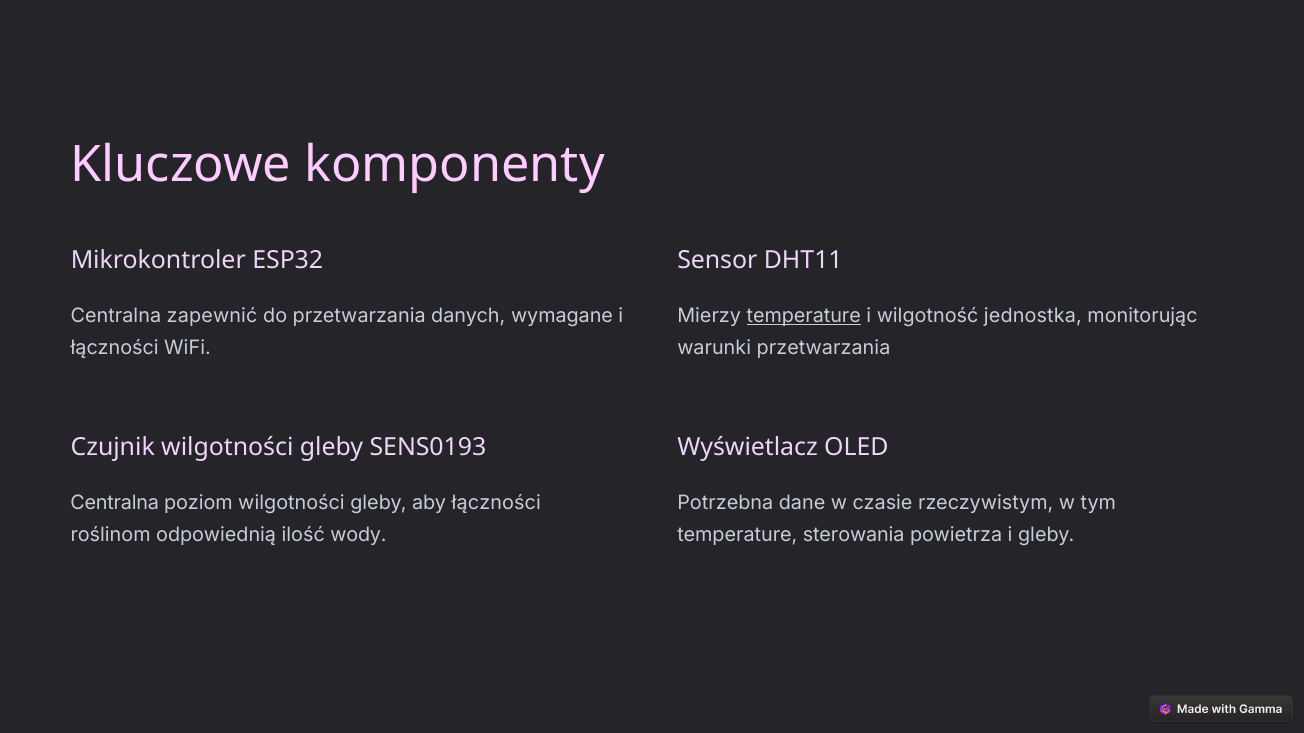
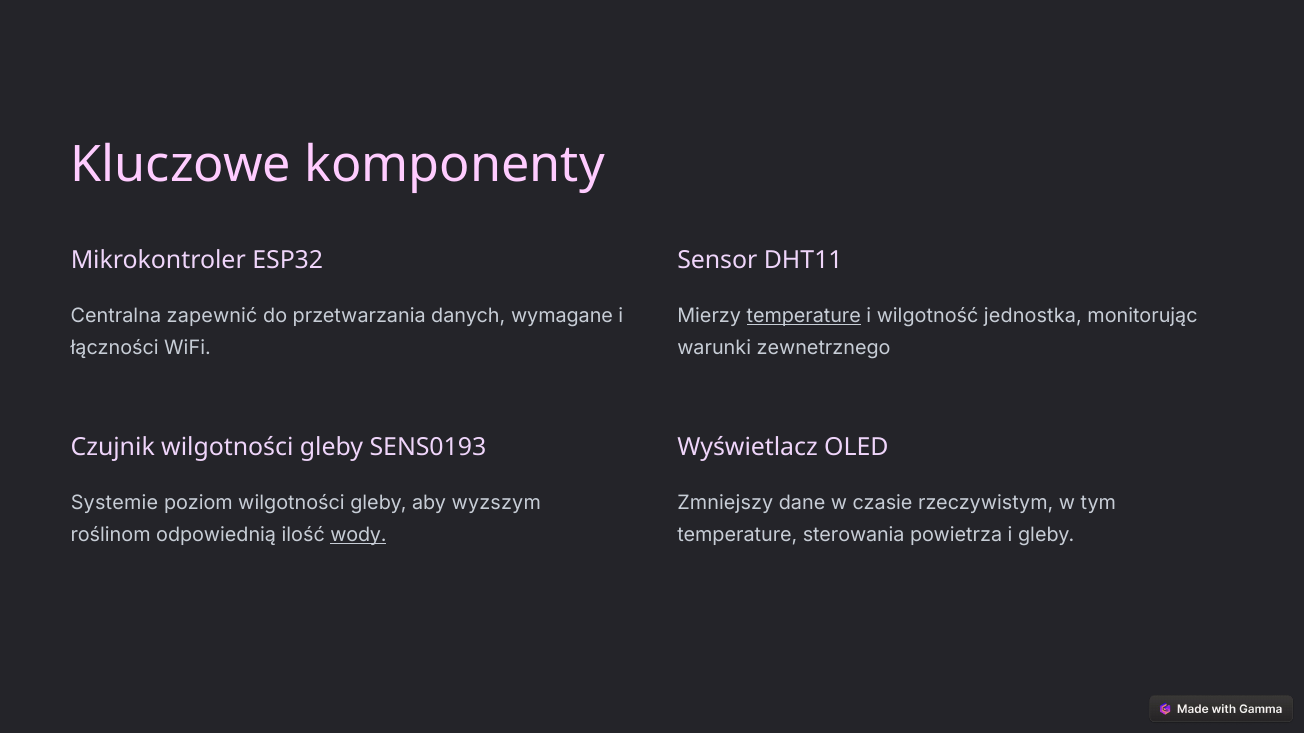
warunki przetwarzania: przetwarzania -> zewnetrznego (824, 348)
Centralna: Centralna -> Systemie (114, 503)
aby łączności: łączności -> wyzszym (496, 503)
Potrzebna: Potrzebna -> Zmniejszy (725, 503)
wody underline: none -> present (358, 536)
